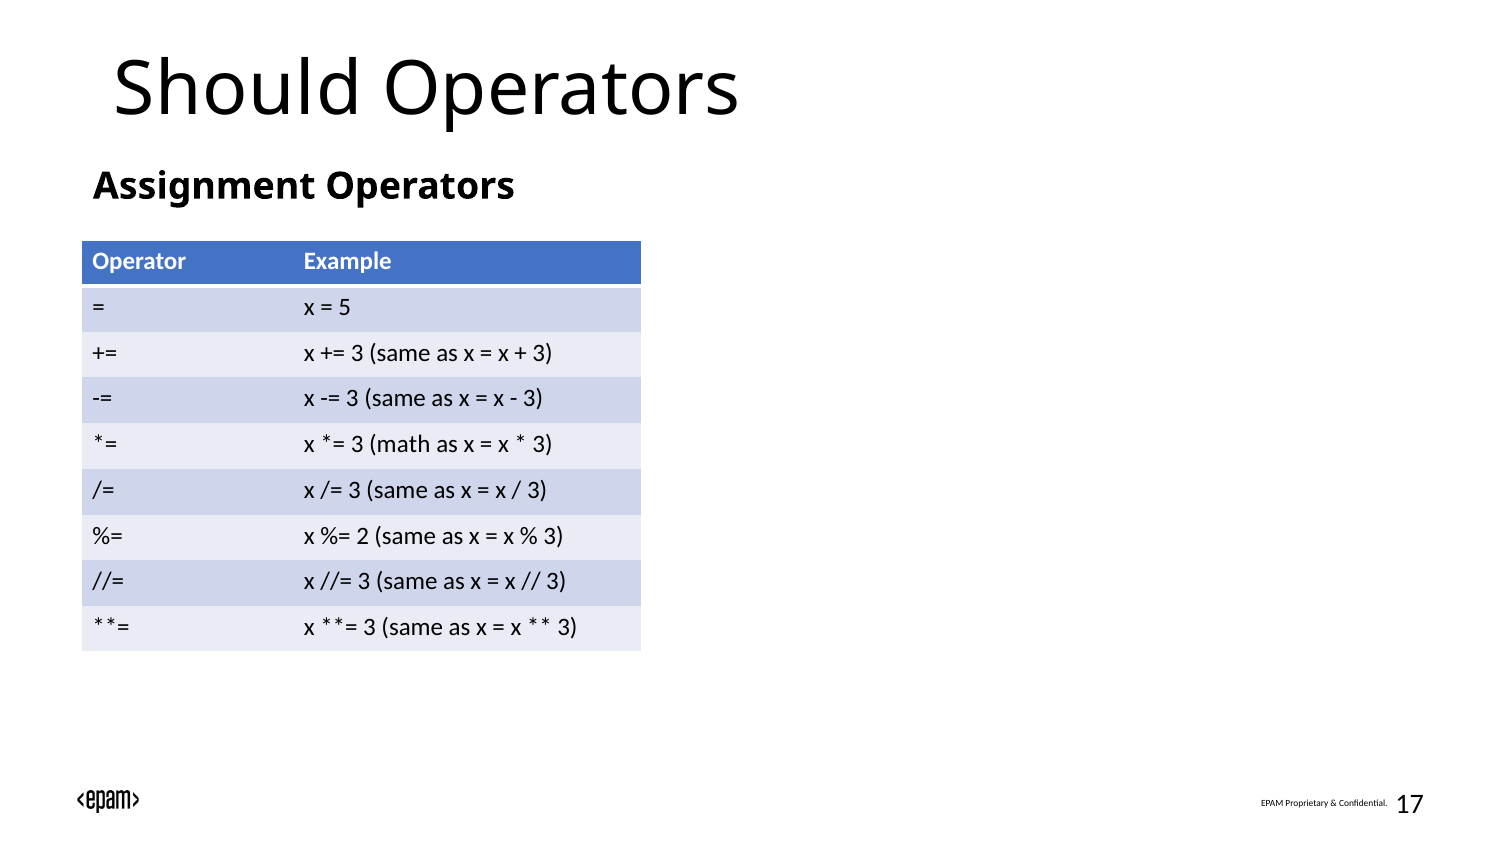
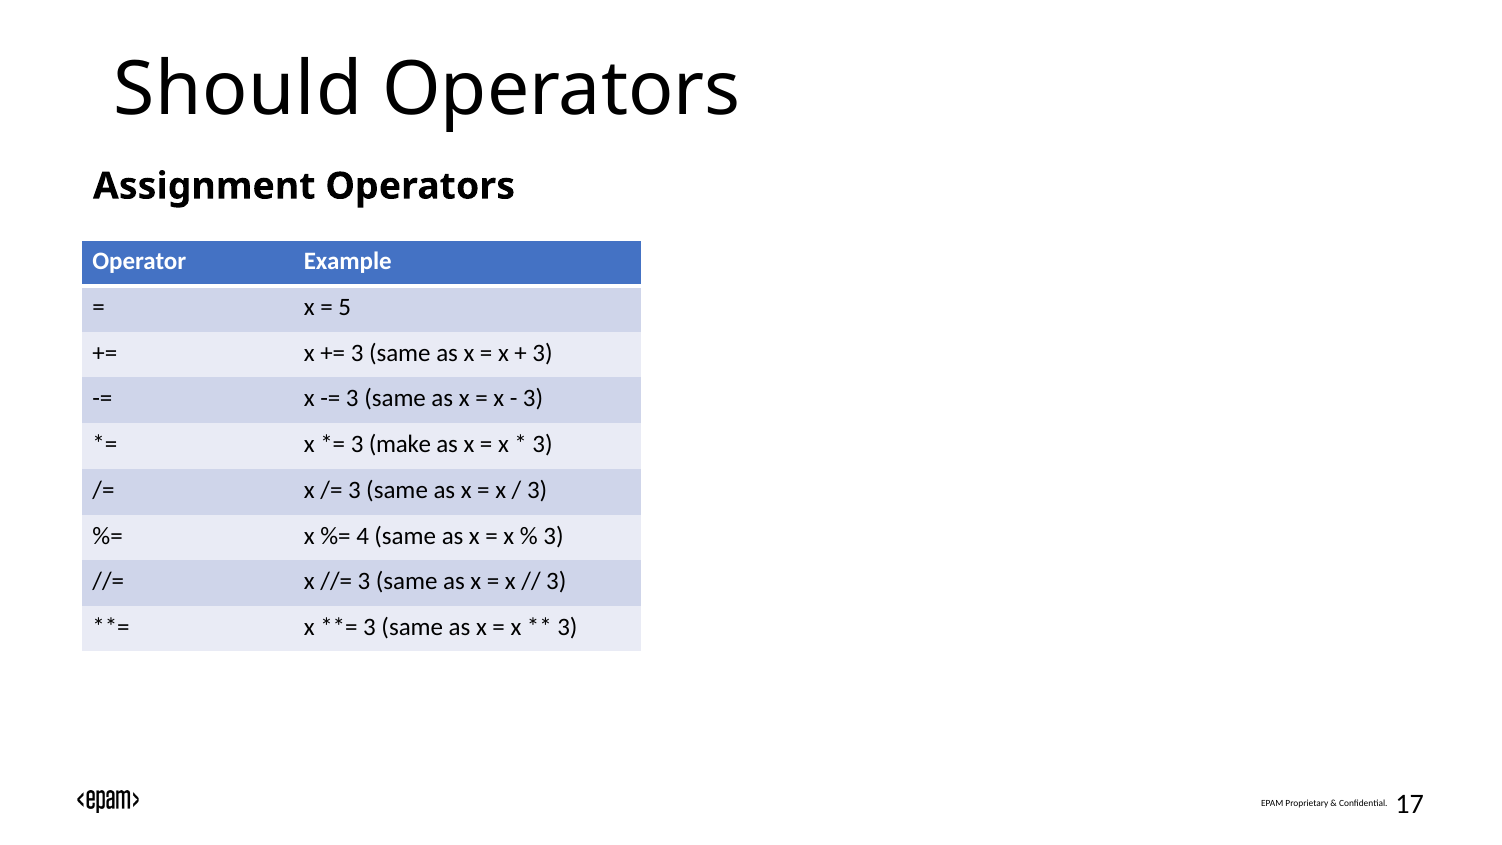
math: math -> make (400, 444)
2: 2 -> 4 (363, 536)
